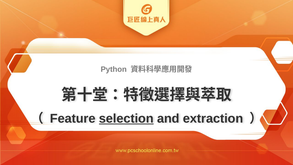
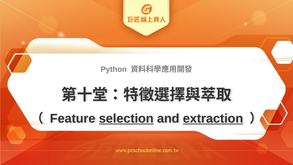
extraction underline: none -> present (213, 118)
